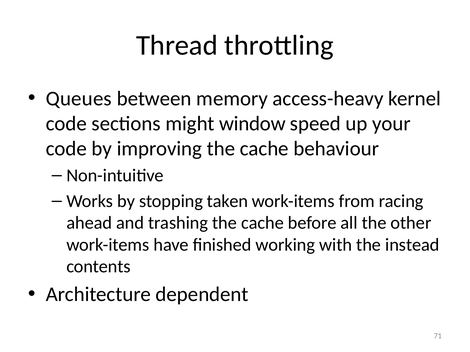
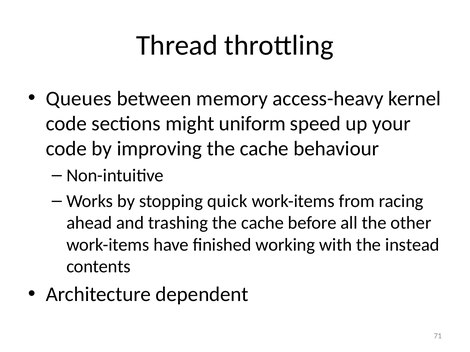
window: window -> uniform (252, 124)
taken: taken -> quick (227, 201)
